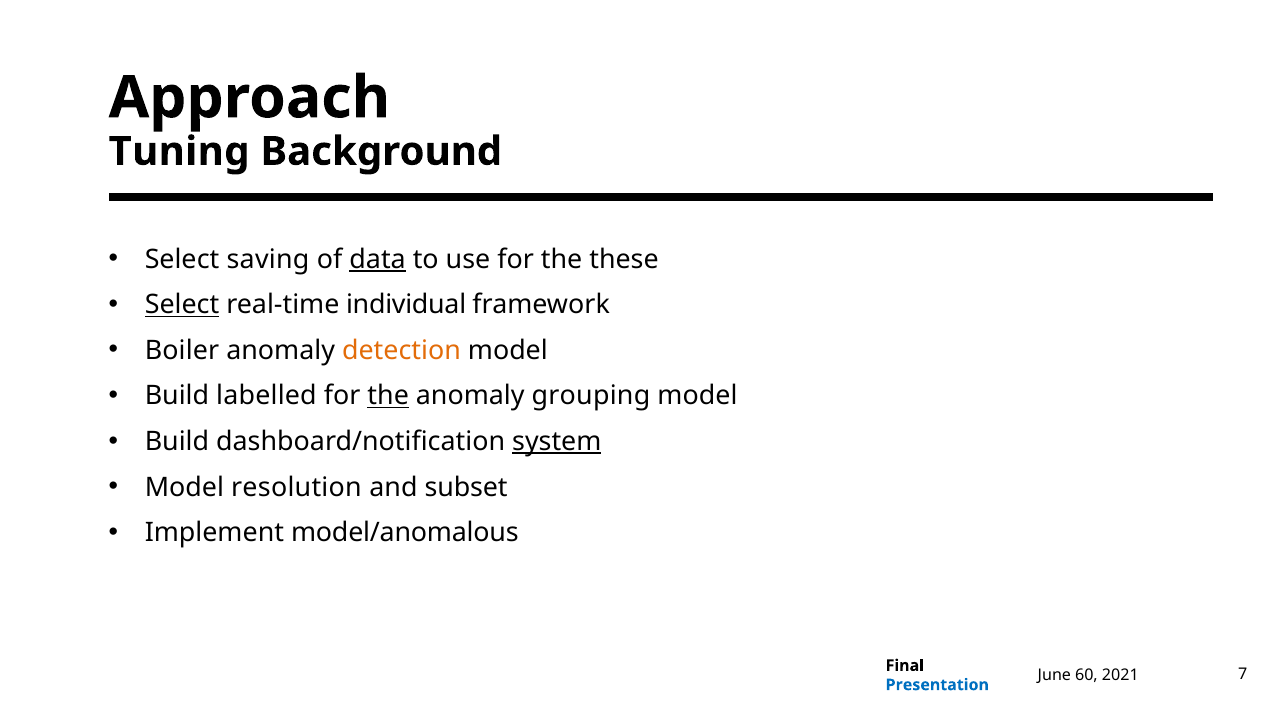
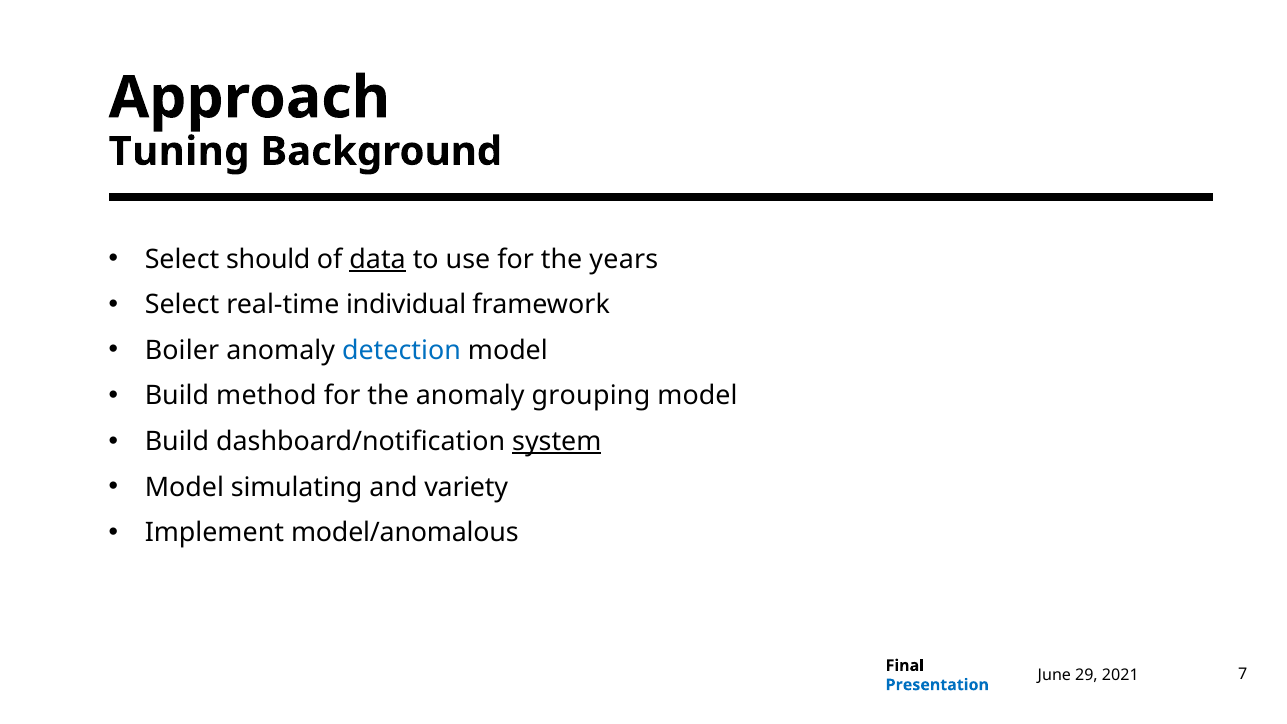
saving: saving -> should (268, 259)
these: these -> years (624, 259)
Select underline: present -> none (182, 305)
detection colour: orange -> blue (401, 350)
labelled: labelled -> method (266, 396)
the underline: present -> none (388, 396)
resolution: resolution -> simulating (297, 487)
subset: subset -> variety (466, 487)
60: 60 -> 29 (1086, 675)
